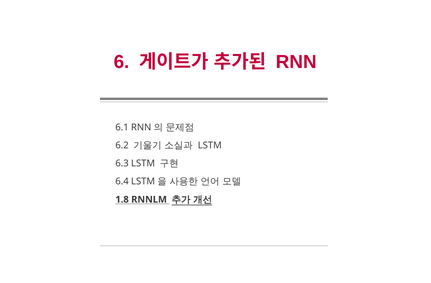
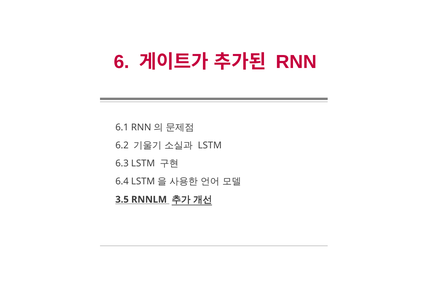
1.8: 1.8 -> 3.5 (122, 200)
